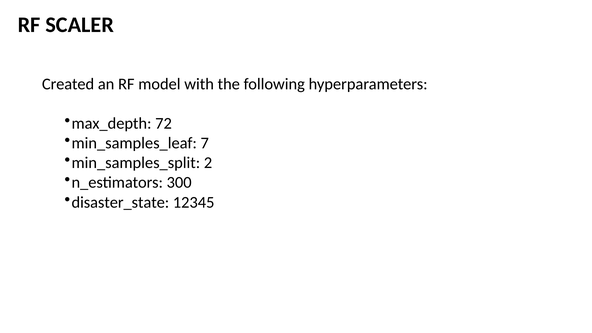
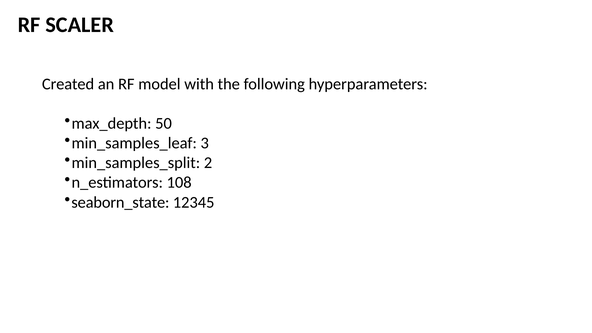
72: 72 -> 50 (164, 123)
7: 7 -> 3 (205, 143)
300: 300 -> 108 (179, 183)
disaster_state: disaster_state -> seaborn_state (120, 202)
